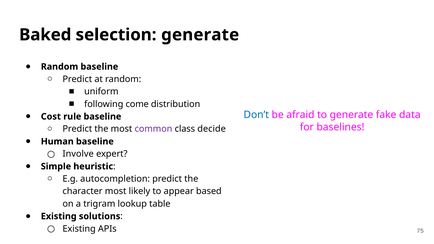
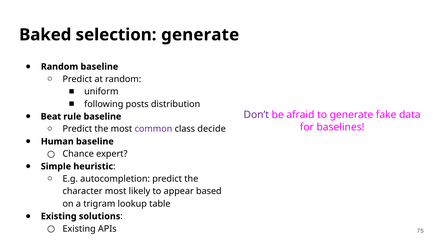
come: come -> posts (137, 104)
Cost: Cost -> Beat (51, 117)
Don’t colour: blue -> purple (256, 115)
Involve: Involve -> Chance (78, 154)
